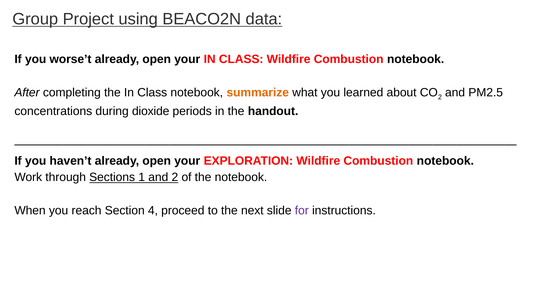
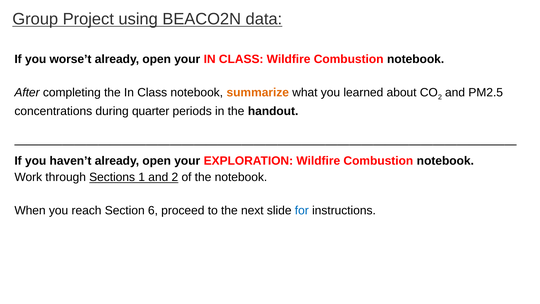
dioxide: dioxide -> quarter (151, 111)
4: 4 -> 6 (153, 210)
for colour: purple -> blue (302, 210)
